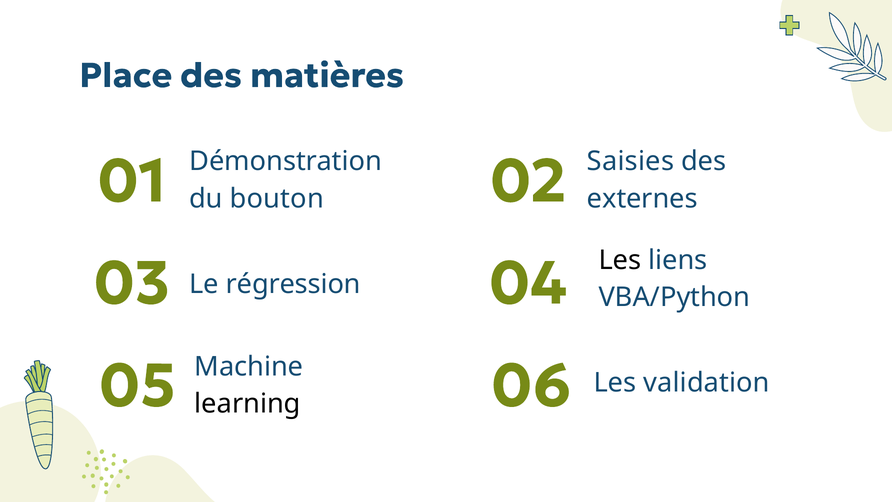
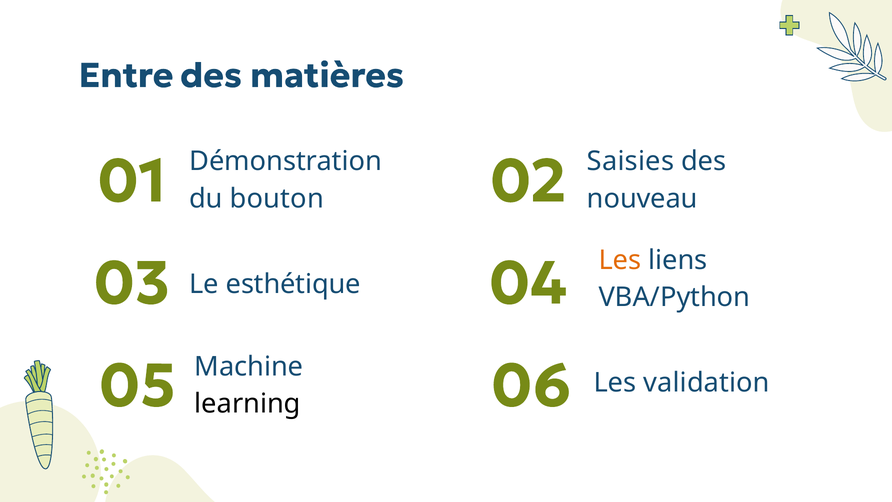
Place: Place -> Entre (126, 76)
externes: externes -> nouveau (642, 199)
régression: régression -> esthétique (293, 284)
Les colour: black -> orange (620, 260)
